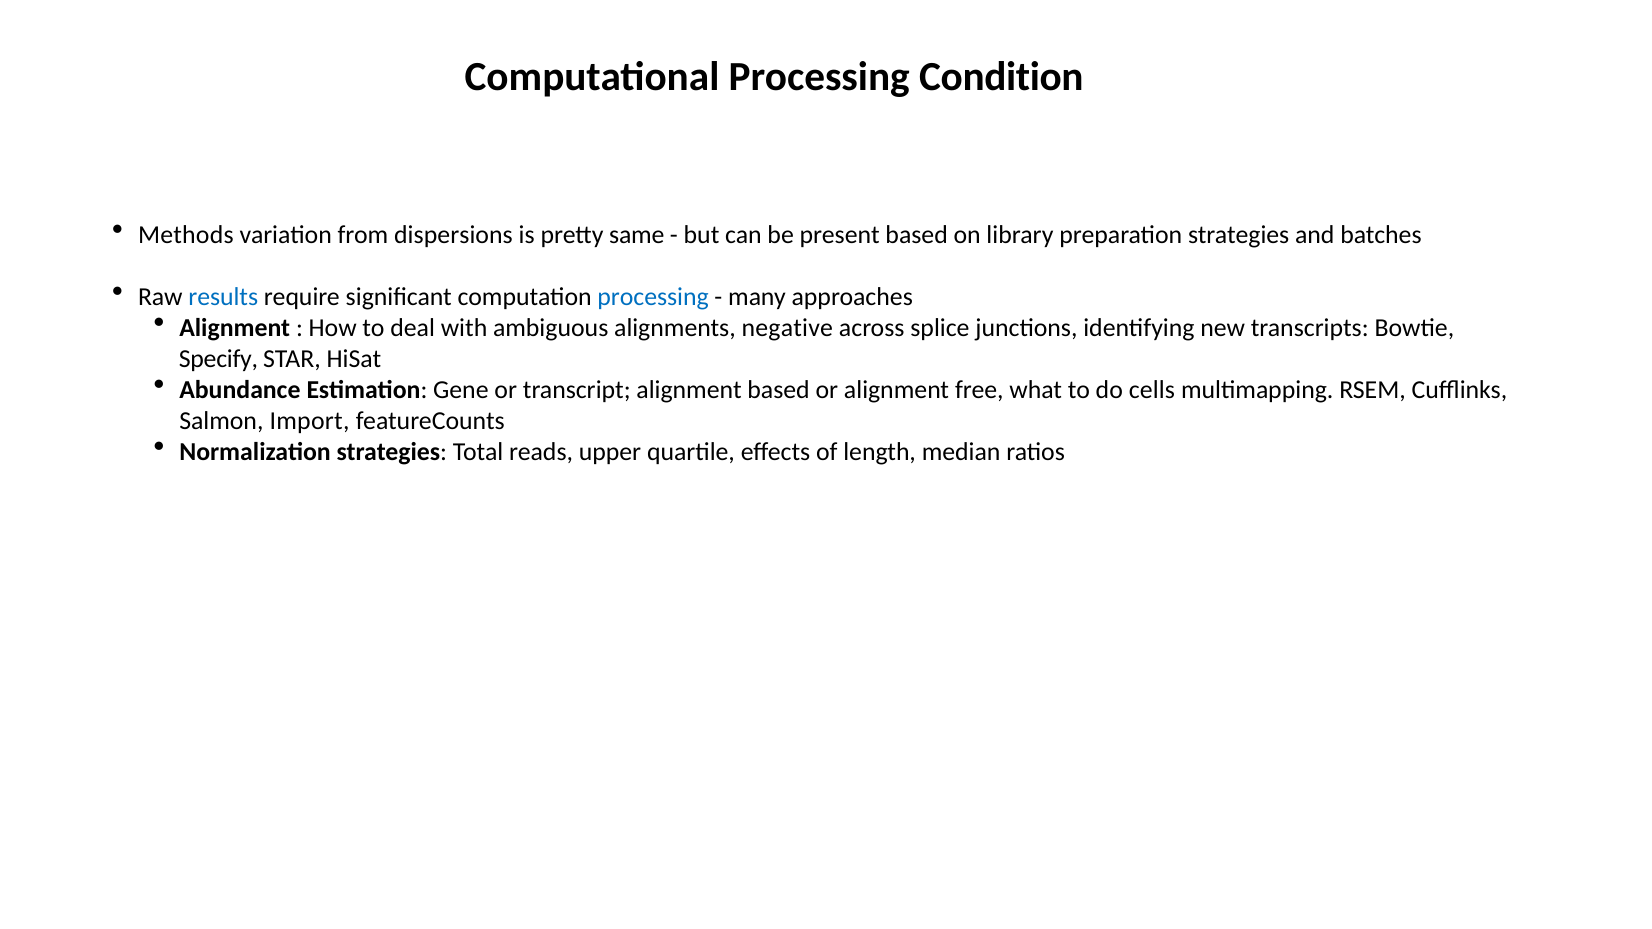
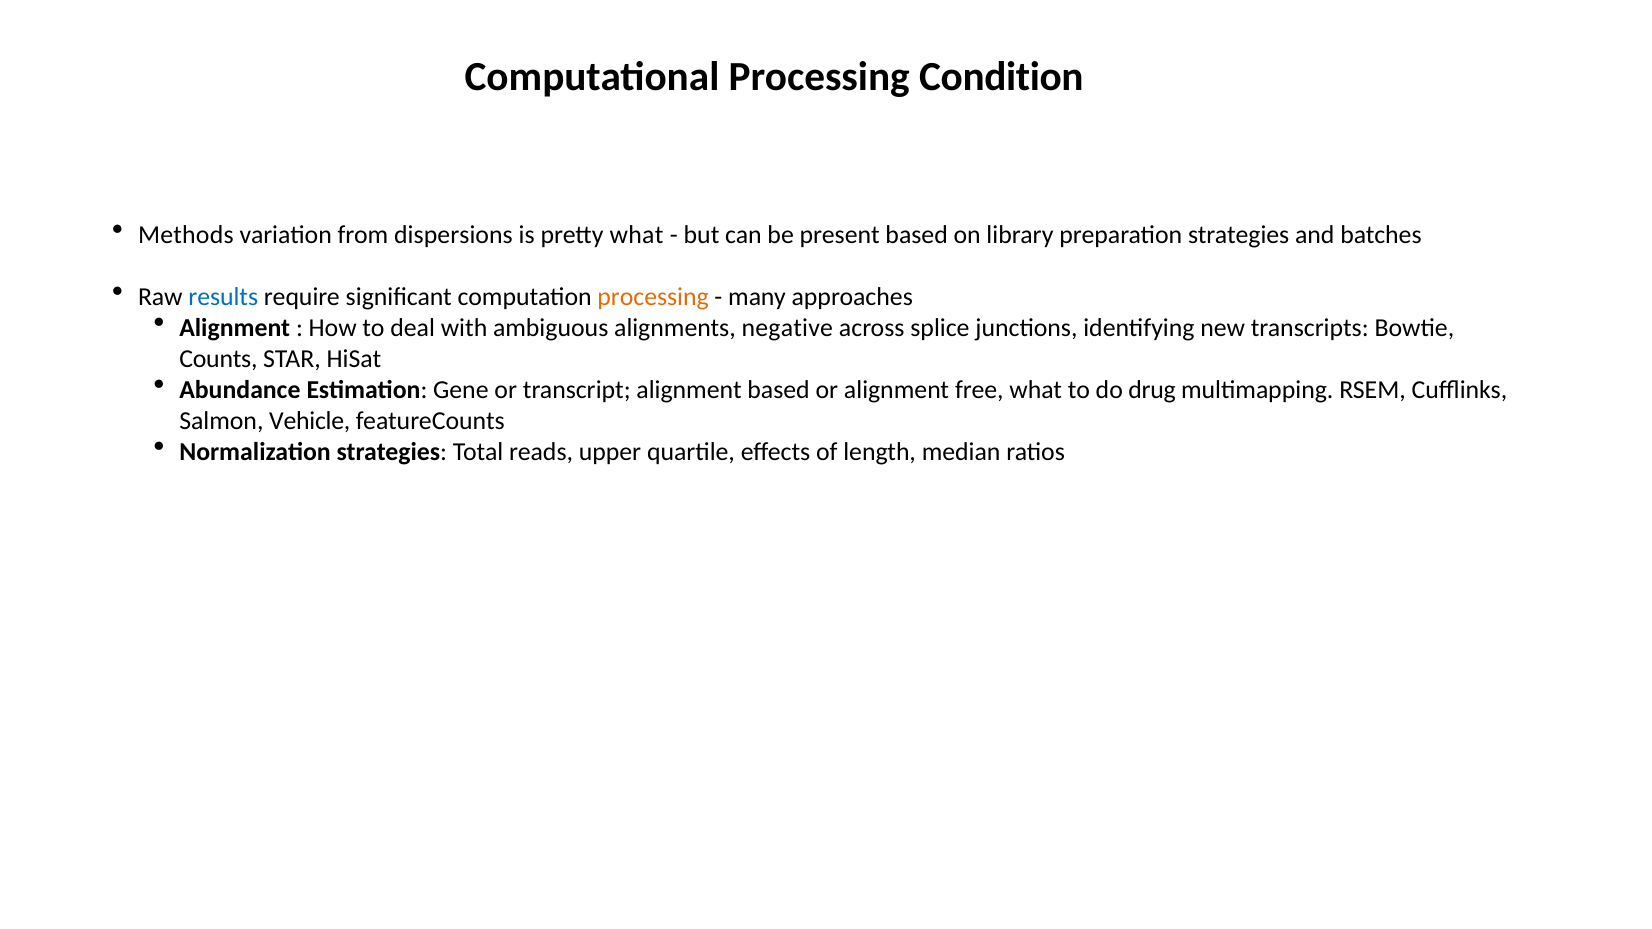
pretty same: same -> what (637, 235)
processing colour: blue -> orange (653, 297)
Specify: Specify -> Counts (218, 359)
cells: cells -> drug (1152, 390)
Import: Import -> Vehicle (310, 421)
